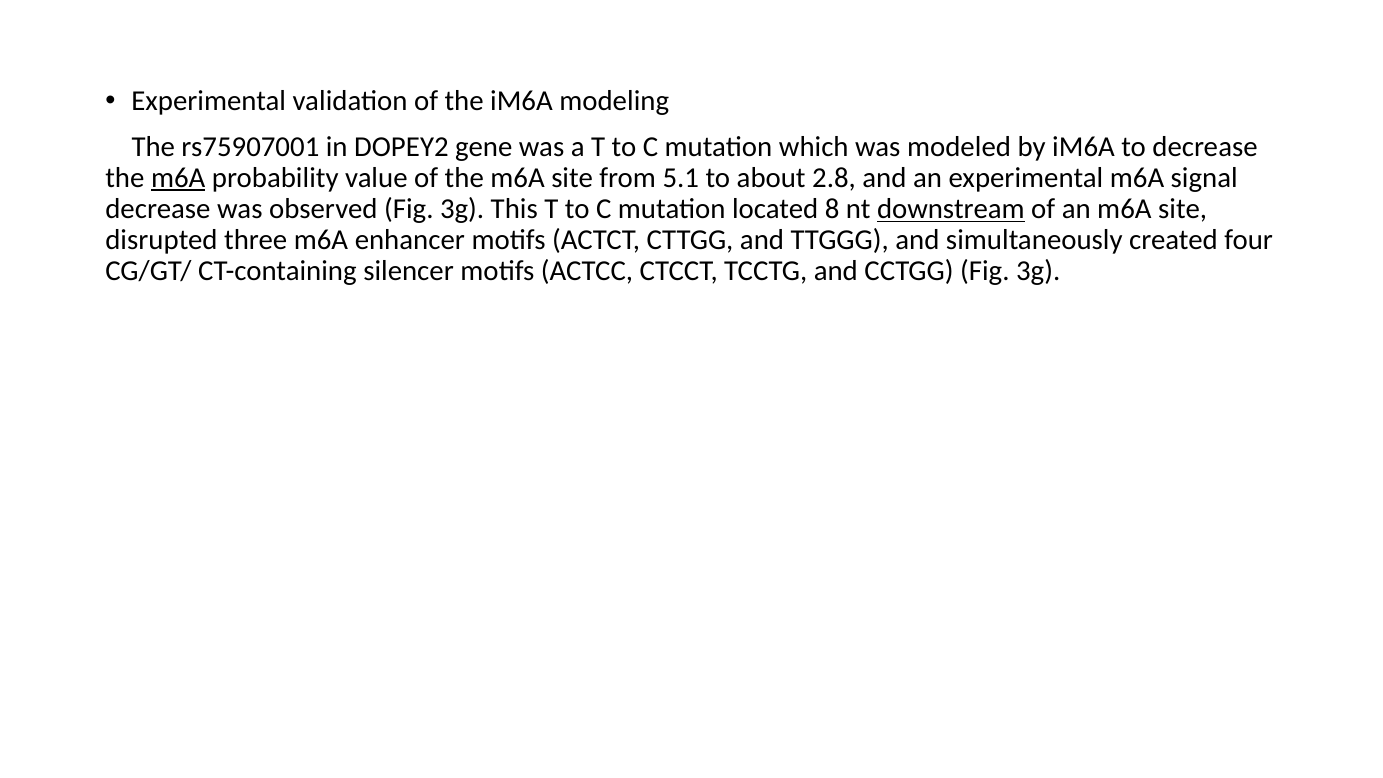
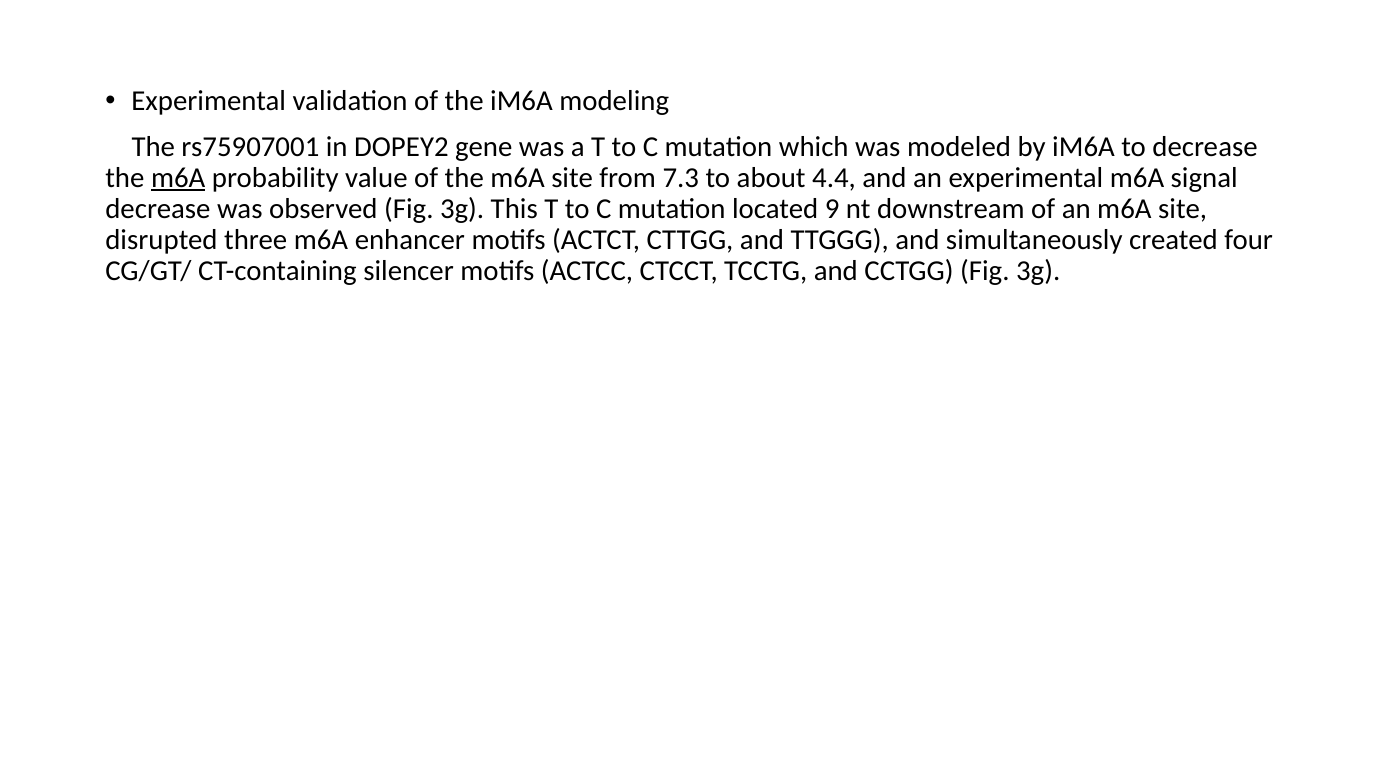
5.1: 5.1 -> 7.3 (681, 178)
2.8: 2.8 -> 4.4 (834, 178)
8: 8 -> 9 (832, 209)
downstream underline: present -> none (951, 209)
